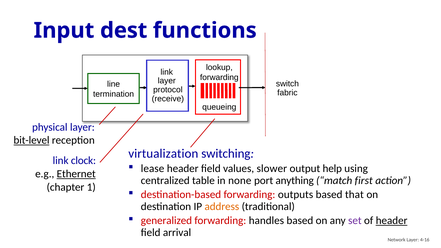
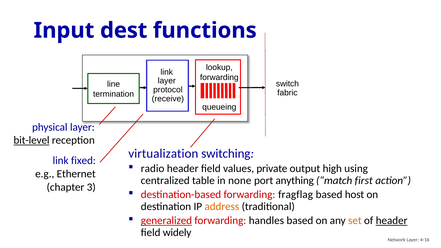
clock: clock -> fixed (83, 161)
lease: lease -> radio (153, 169)
slower: slower -> private (272, 169)
help: help -> high (332, 169)
Ethernet underline: present -> none (76, 174)
1: 1 -> 3 (91, 187)
outputs: outputs -> fragflag (296, 195)
that: that -> host (355, 195)
generalized underline: none -> present (166, 221)
set colour: purple -> orange (355, 221)
arrival: arrival -> widely (177, 233)
